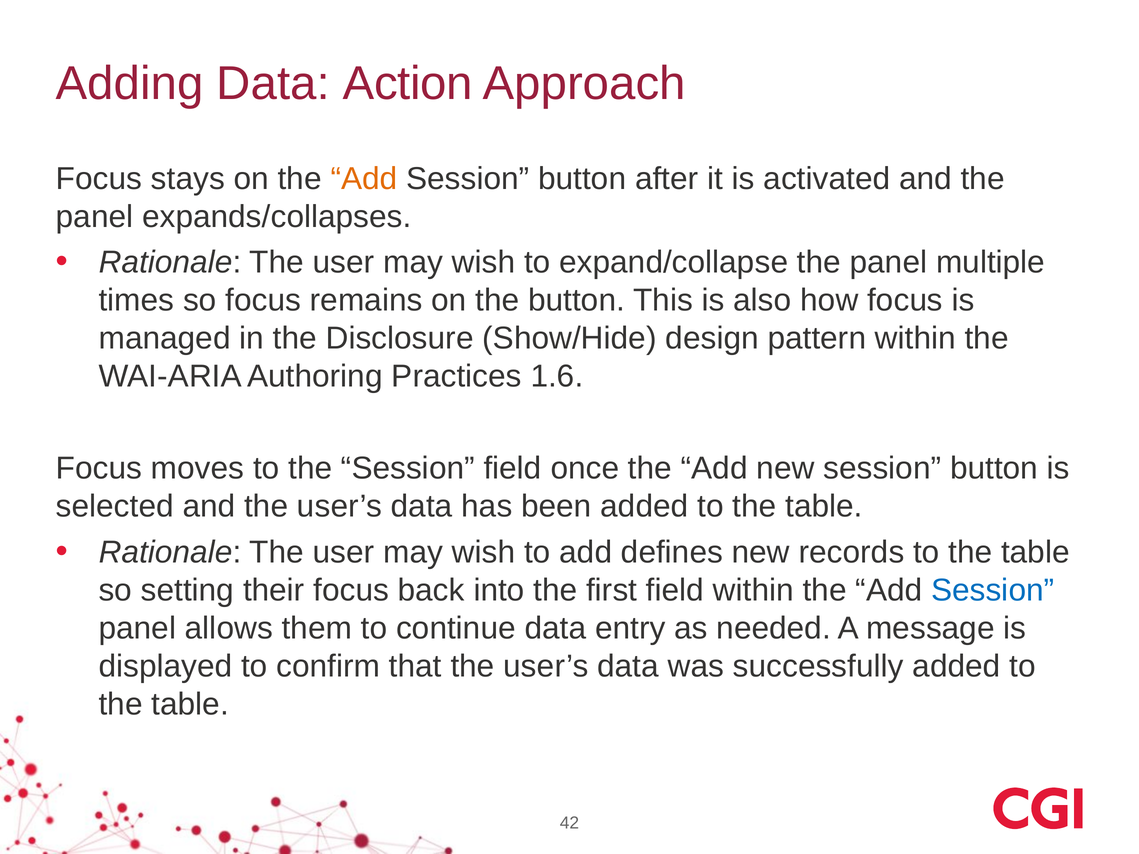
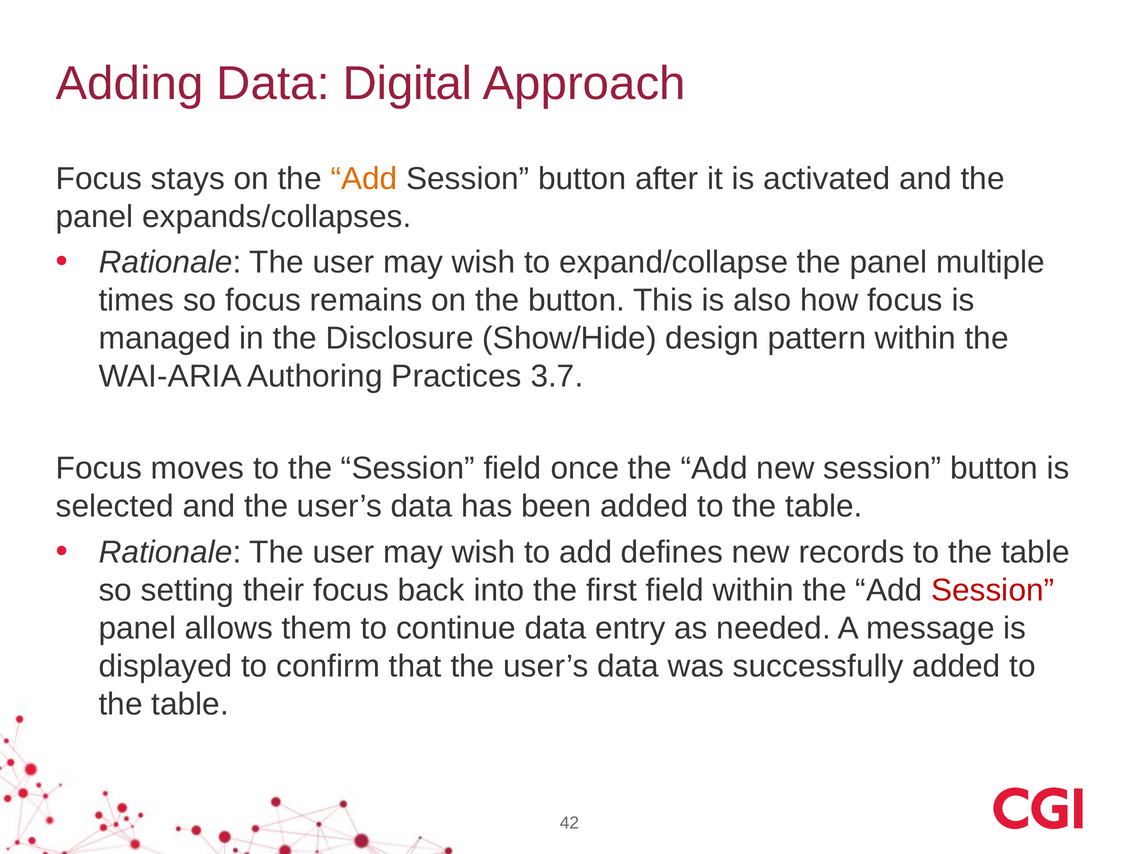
Action: Action -> Digital (408, 84)
1.6: 1.6 -> 3.7 (557, 377)
Session colour: blue -> red (993, 590)
